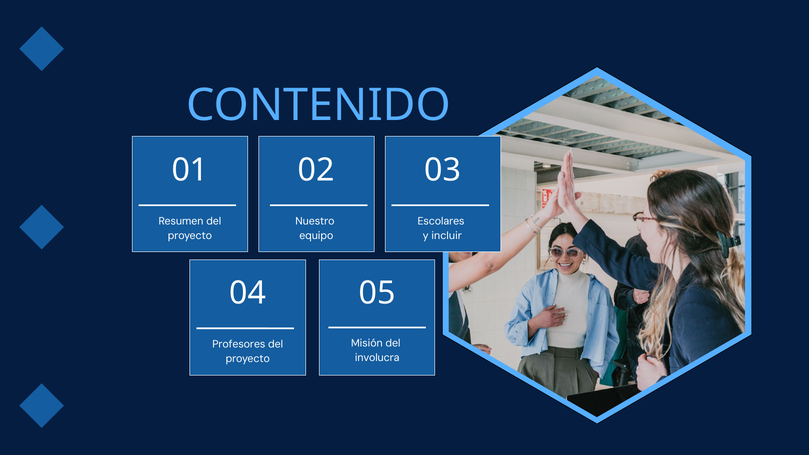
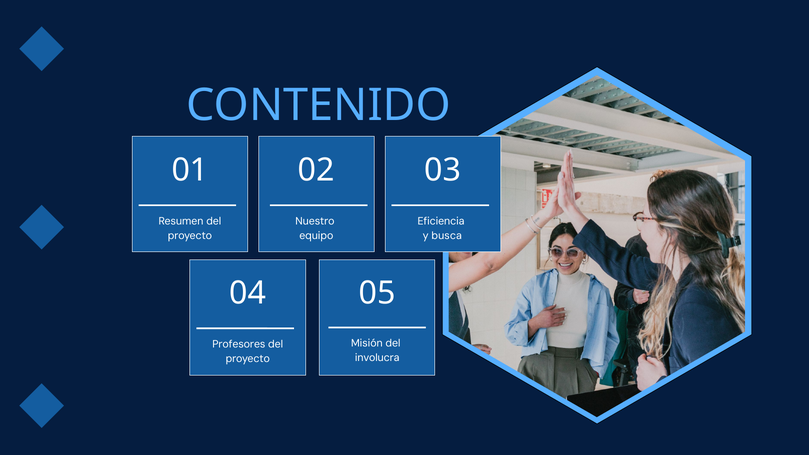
Escolares: Escolares -> Eficiencia (441, 221)
incluir: incluir -> busca (447, 236)
